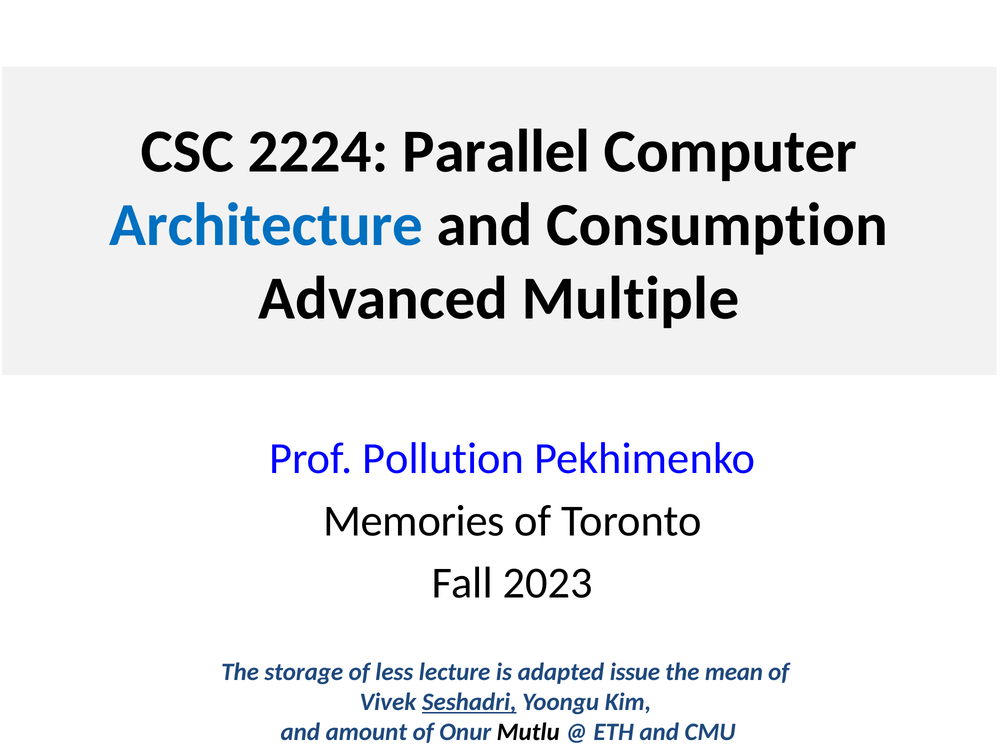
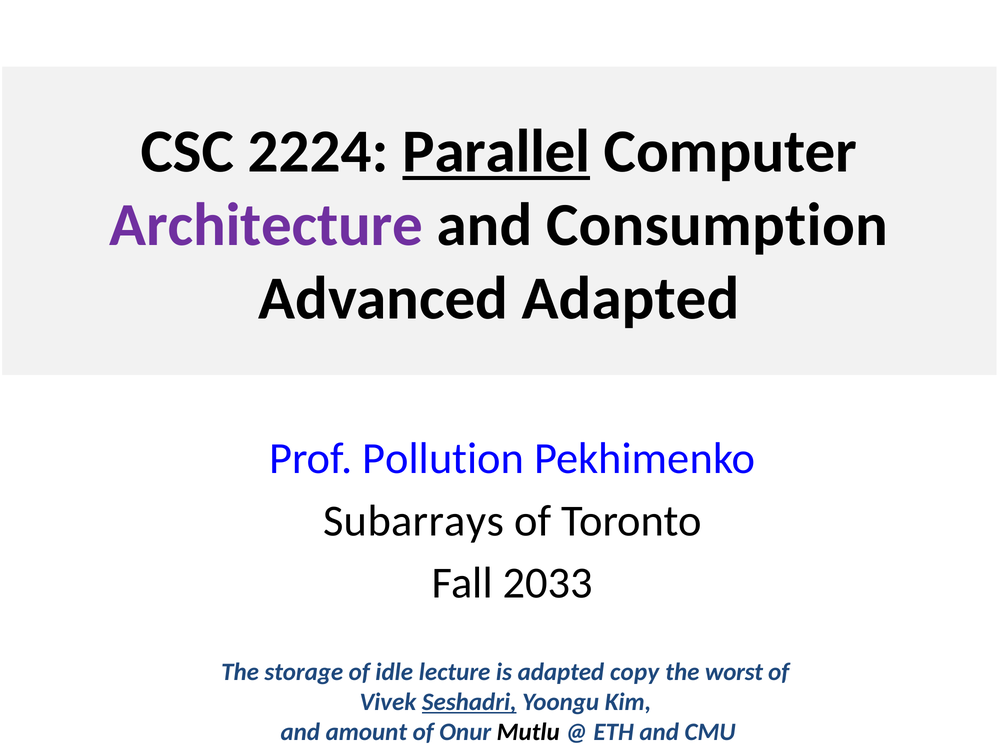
Parallel underline: none -> present (496, 152)
Architecture colour: blue -> purple (266, 225)
Advanced Multiple: Multiple -> Adapted (631, 298)
Memories: Memories -> Subarrays (414, 521)
2023: 2023 -> 2033 (548, 583)
less: less -> idle (394, 672)
issue: issue -> copy (635, 672)
mean: mean -> worst (734, 672)
